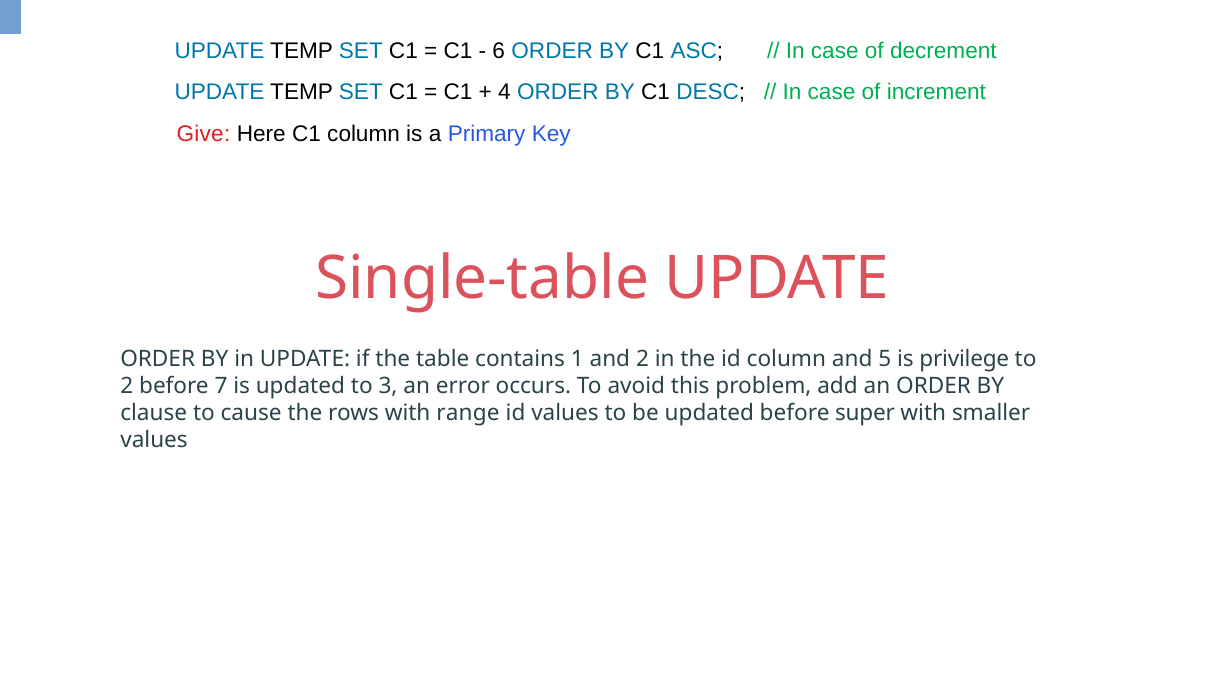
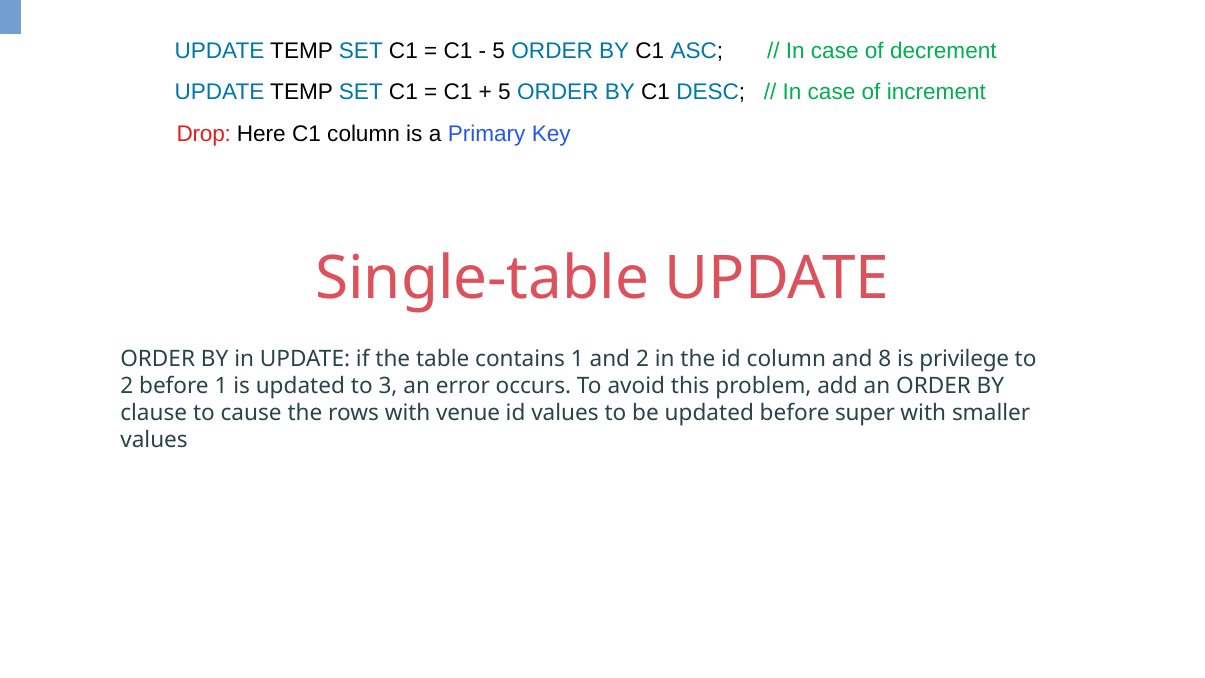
6: 6 -> 5 (499, 51)
4: 4 -> 5 (504, 92)
Give: Give -> Drop (204, 134)
5: 5 -> 8 (885, 358)
before 7: 7 -> 1 (221, 386)
range: range -> venue (468, 413)
